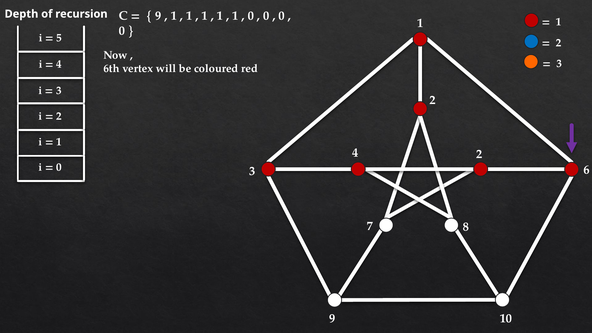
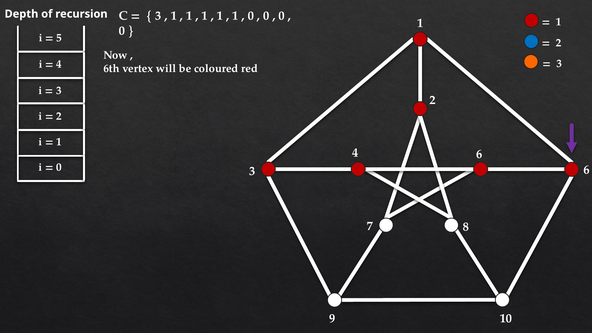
9: 9 -> 3 (158, 16)
4 2: 2 -> 6 (479, 154)
